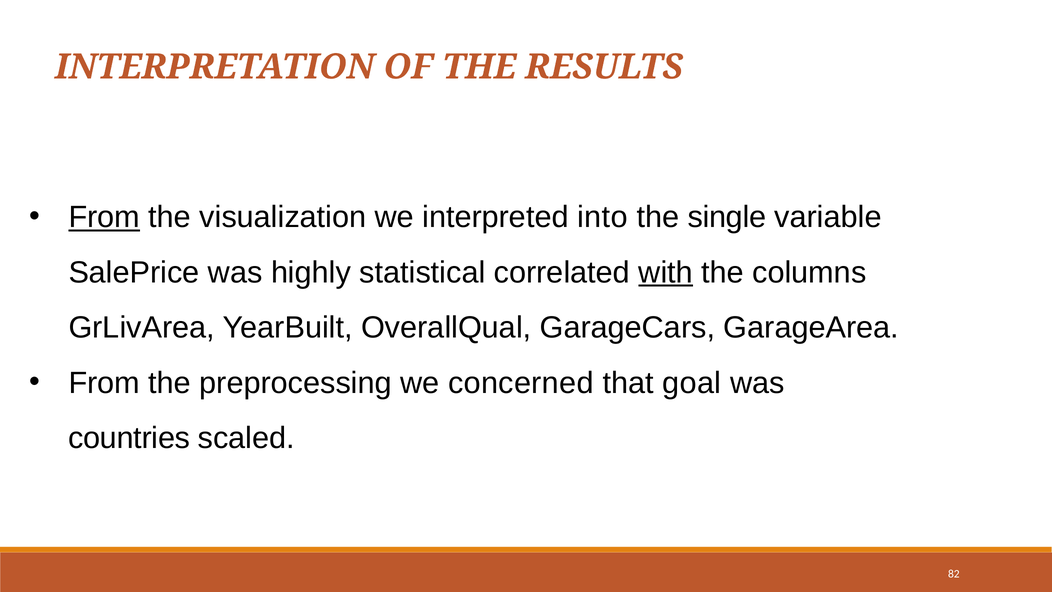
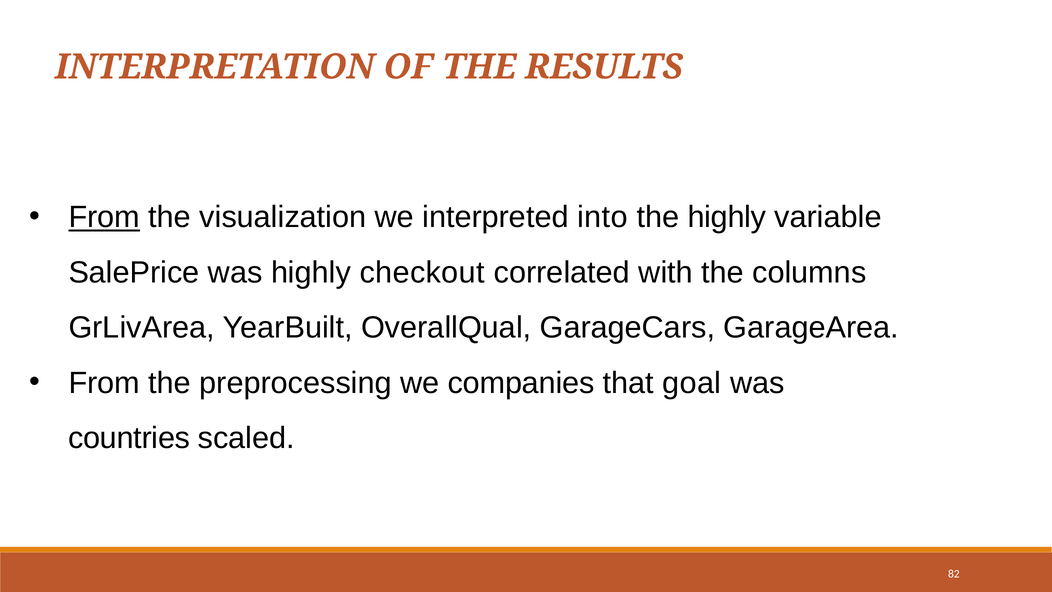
the single: single -> highly (727, 217)
statistical: statistical -> checkout (422, 272)
with underline: present -> none (666, 272)
concerned: concerned -> companies (521, 383)
